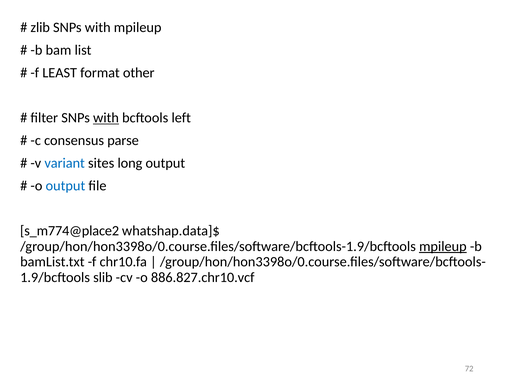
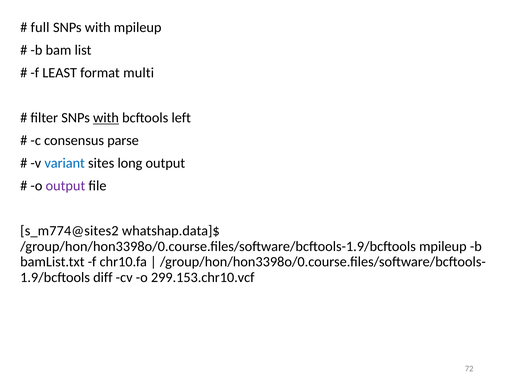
zlib: zlib -> full (40, 27)
other: other -> multi (139, 73)
output colour: blue -> purple (65, 185)
s_m774@place2: s_m774@place2 -> s_m774@sites2 (69, 231)
mpileup underline: present -> none (443, 246)
slib: slib -> diff (103, 277)
886.827.chr10.vcf: 886.827.chr10.vcf -> 299.153.chr10.vcf (203, 277)
